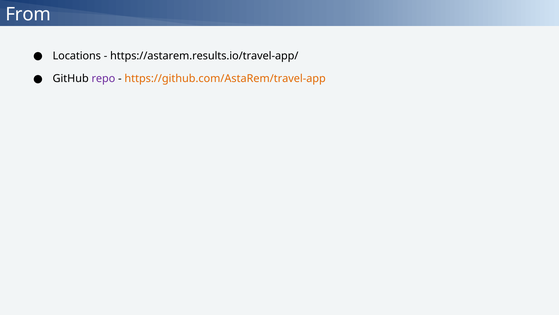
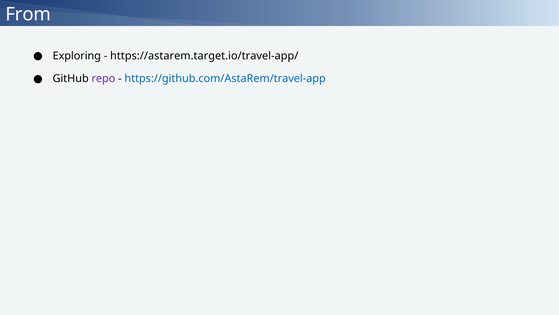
Locations: Locations -> Exploring (77, 56)
https://astarem.results.io/travel-app/: https://astarem.results.io/travel-app/ -> https://astarem.target.io/travel-app/ (204, 56)
https://github.com/AstaRem/travel-app colour: orange -> blue (225, 79)
